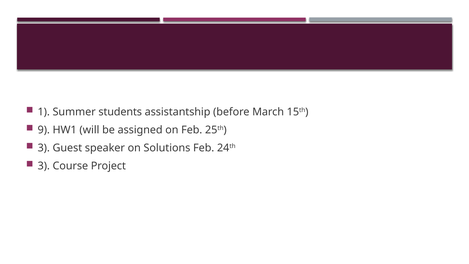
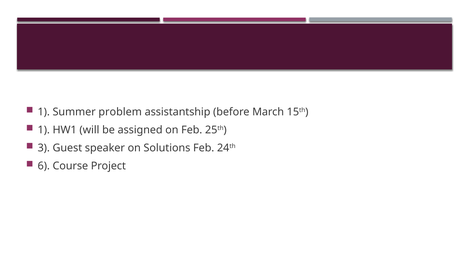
students: students -> problem (120, 112)
9: 9 -> 1 (44, 130)
3: 3 -> 6 (44, 166)
